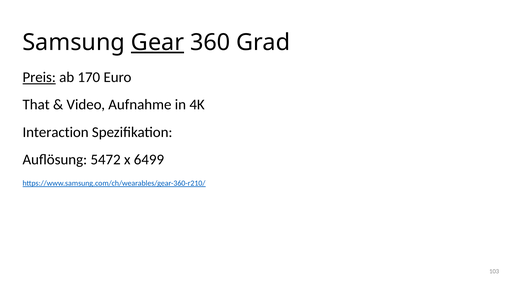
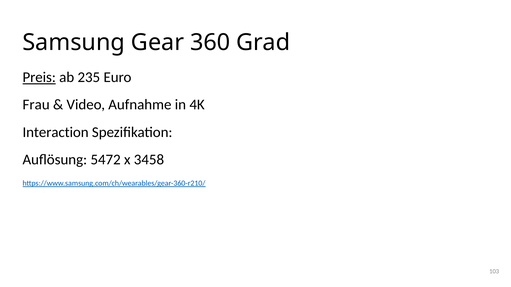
Gear underline: present -> none (157, 42)
170: 170 -> 235 (89, 77)
That: That -> Frau (36, 105)
6499: 6499 -> 3458 (149, 160)
